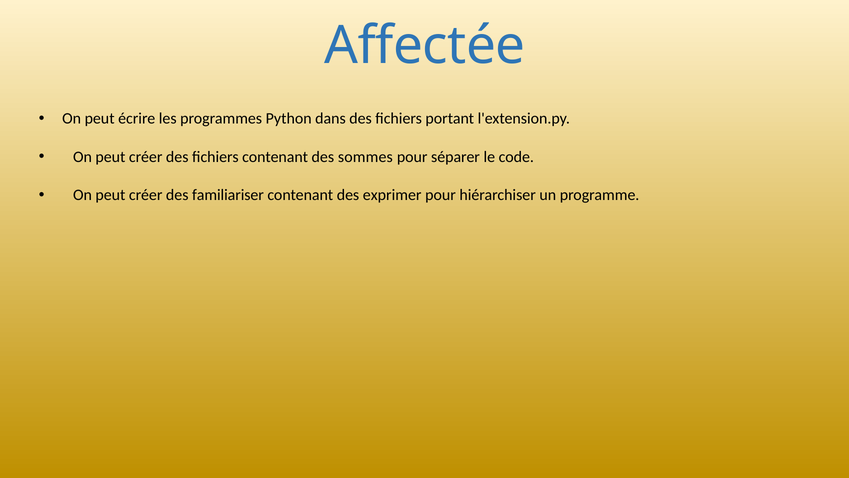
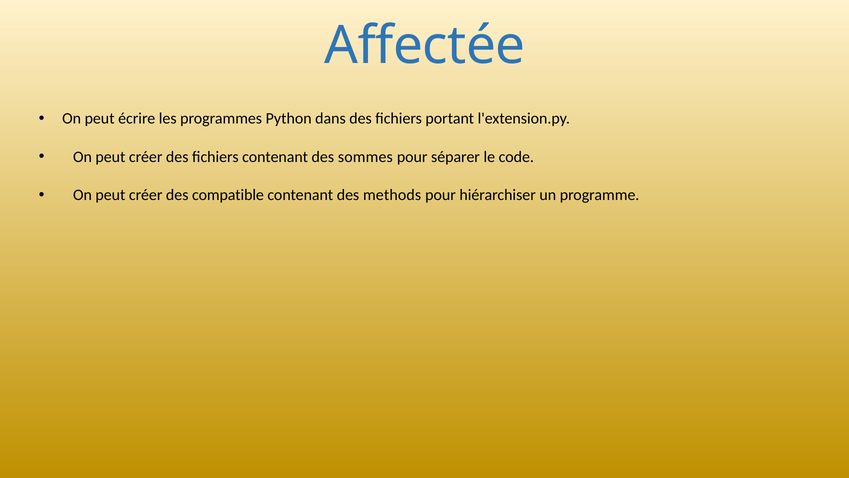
familiariser: familiariser -> compatible (228, 195)
exprimer: exprimer -> methods (392, 195)
